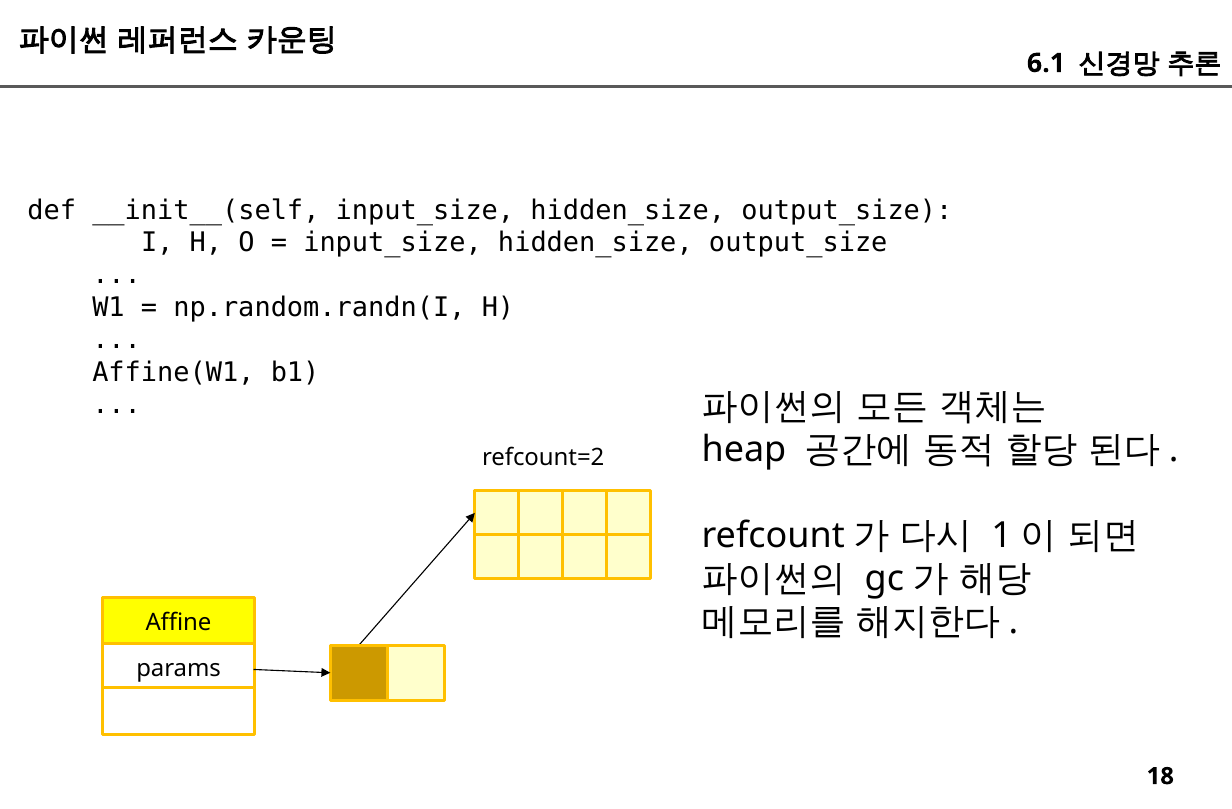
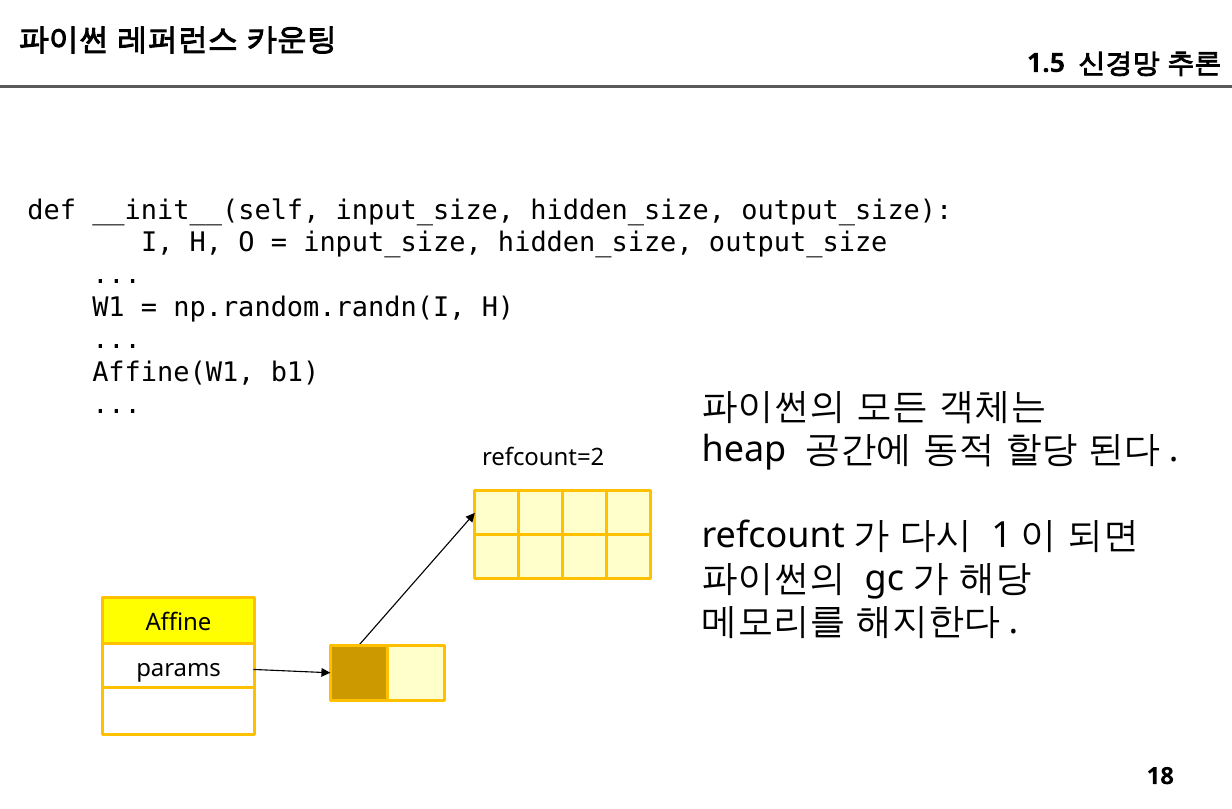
6.1: 6.1 -> 1.5 (1046, 63)
